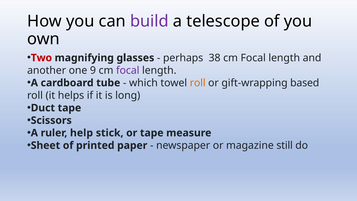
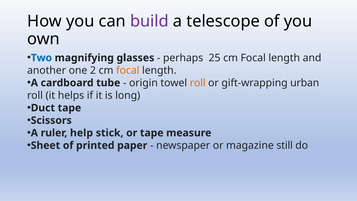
Two colour: red -> blue (41, 58)
38: 38 -> 25 (215, 58)
9: 9 -> 2 (93, 70)
focal colour: purple -> orange (128, 70)
which: which -> origin (143, 83)
based: based -> urban (305, 83)
